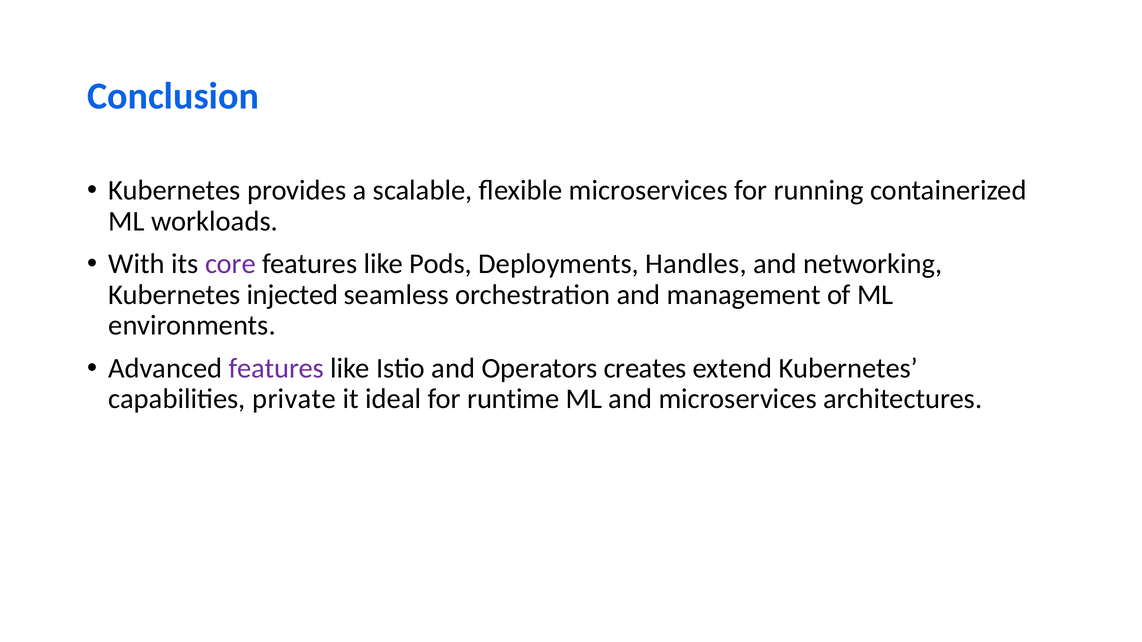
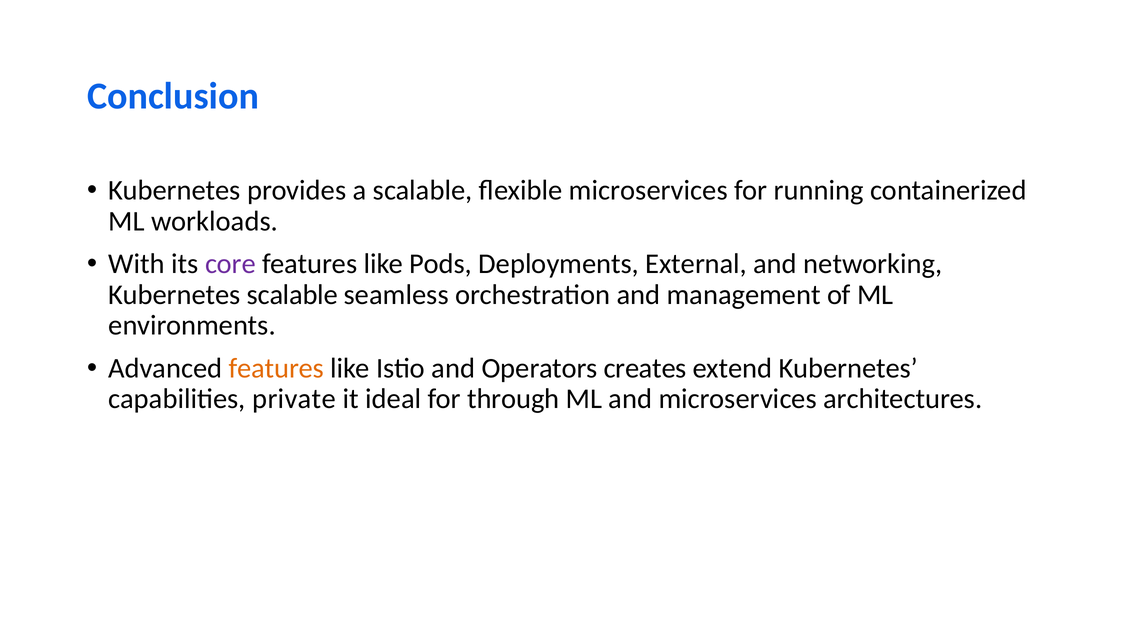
Handles: Handles -> External (696, 264)
Kubernetes injected: injected -> scalable (292, 295)
features colour: purple -> orange (276, 368)
runtime: runtime -> through (513, 399)
